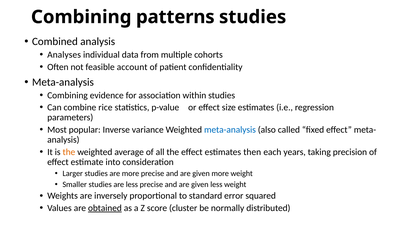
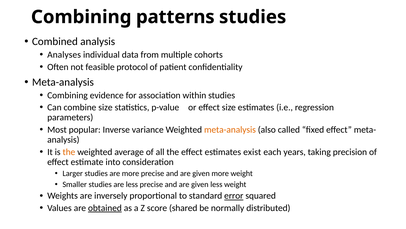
account: account -> protocol (132, 67)
combine rice: rice -> size (105, 107)
meta-analysis colour: blue -> orange (230, 129)
then: then -> exist (252, 152)
error underline: none -> present (234, 195)
cluster: cluster -> shared (183, 208)
